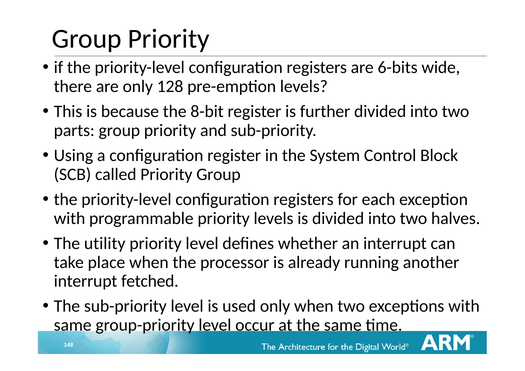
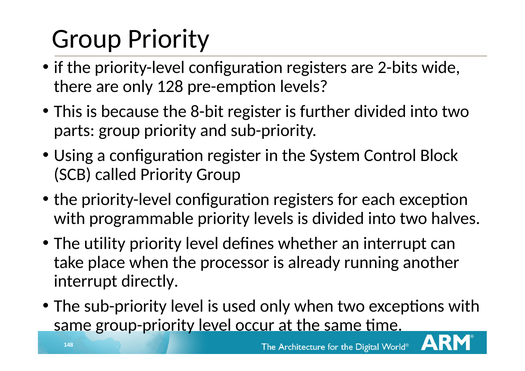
6-bits: 6-bits -> 2-bits (398, 68)
fetched: fetched -> directly (150, 281)
